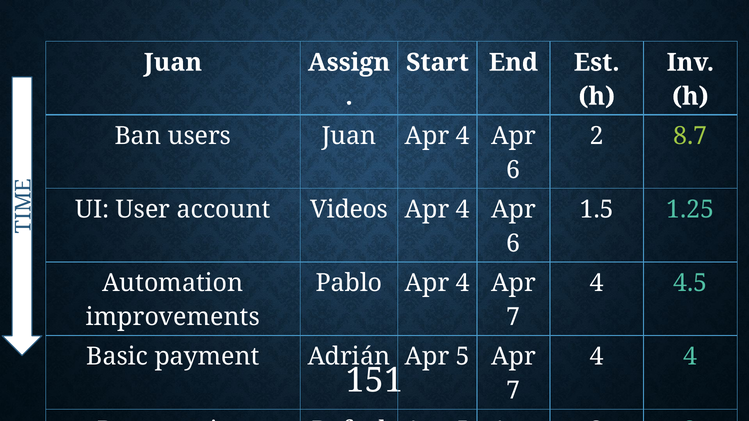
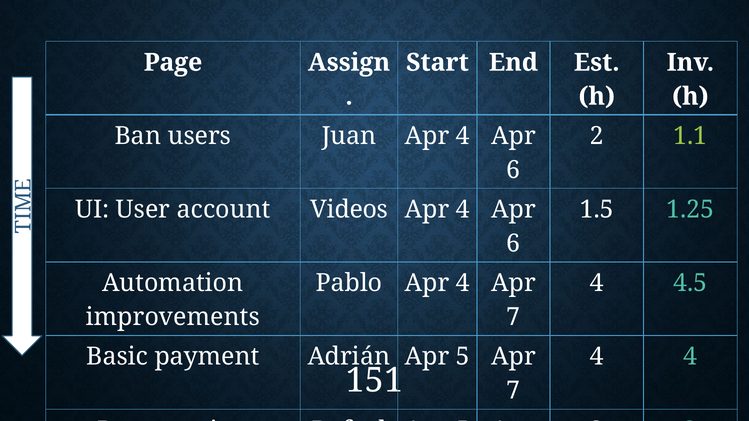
Juan: Juan -> Page (173, 63)
8.7: 8.7 -> 1.1 (690, 136)
